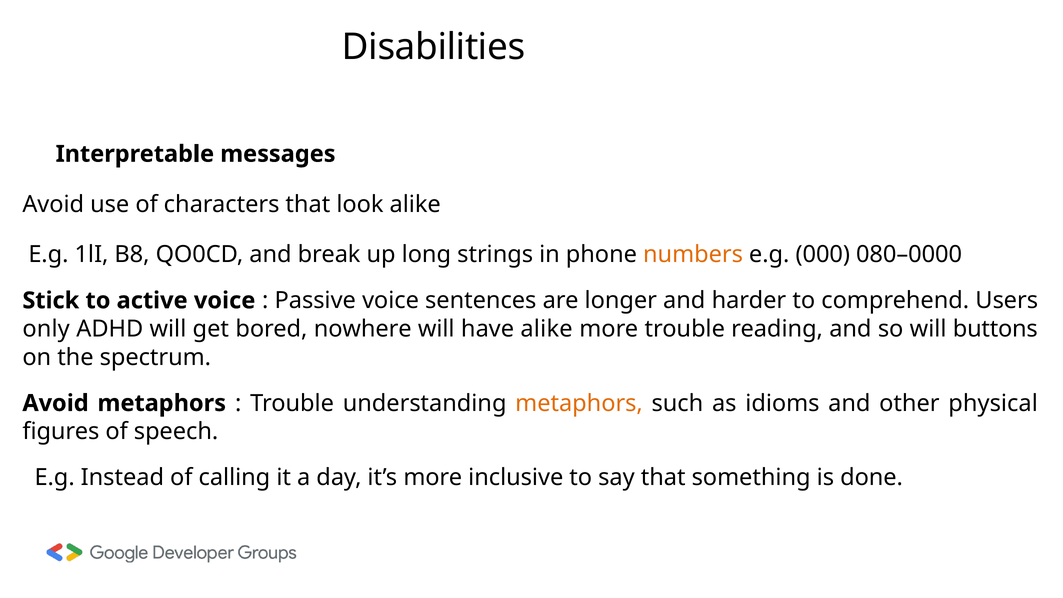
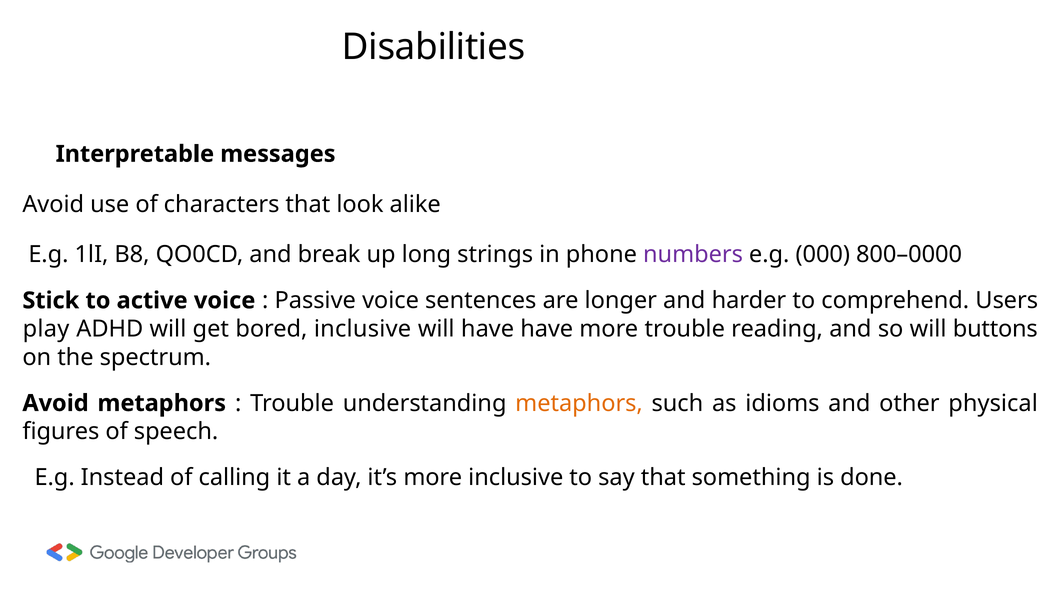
numbers colour: orange -> purple (693, 254)
080–0000: 080–0000 -> 800–0000 (909, 254)
only: only -> play (46, 329)
bored nowhere: nowhere -> inclusive (363, 329)
have alike: alike -> have (547, 329)
